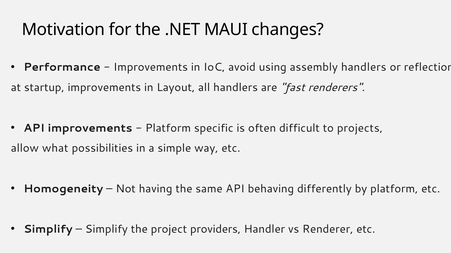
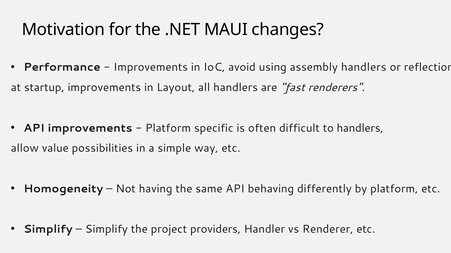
to projects: projects -> handlers (360, 128)
what: what -> value (55, 149)
